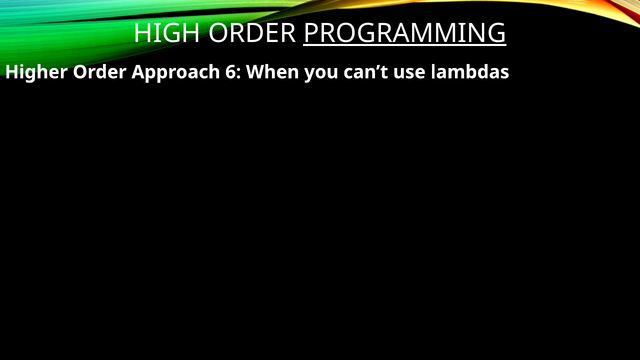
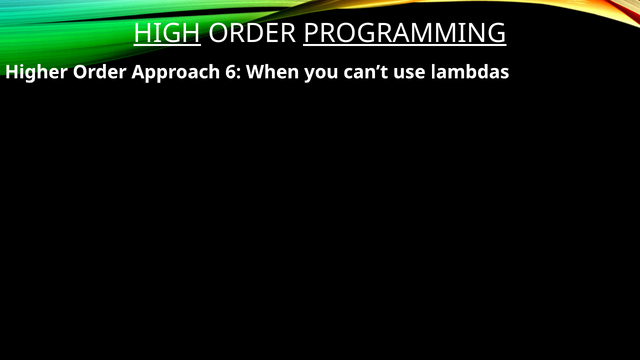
HIGH underline: none -> present (167, 33)
